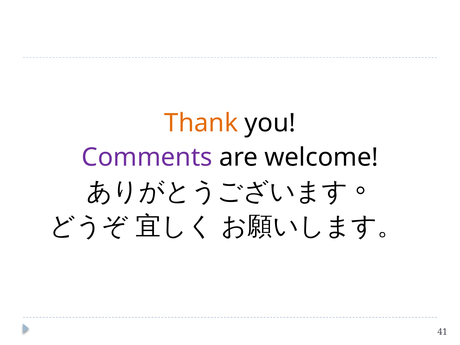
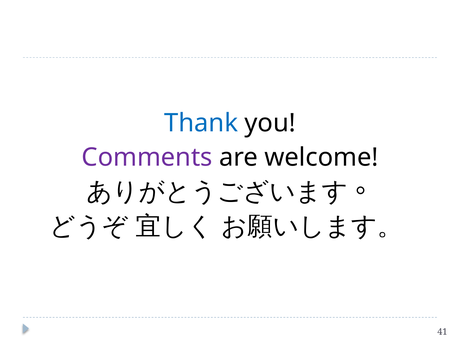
Thank colour: orange -> blue (201, 123)
